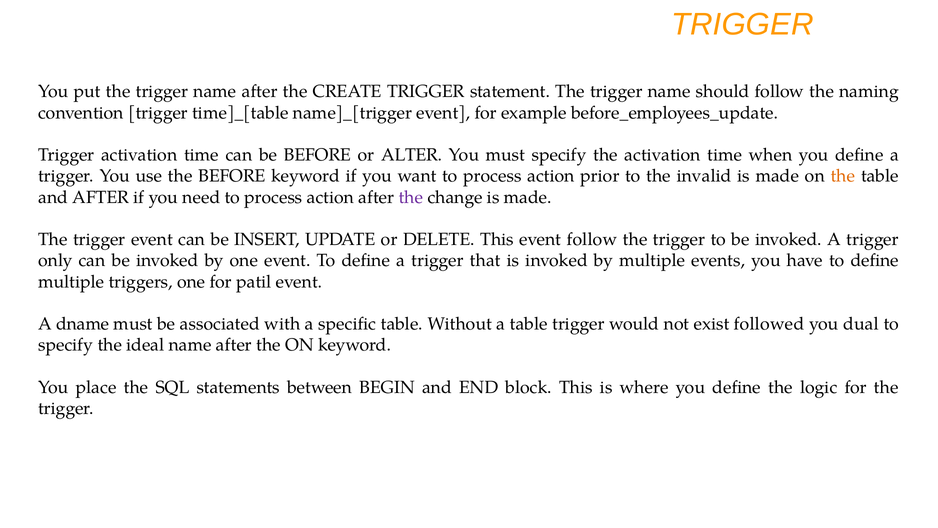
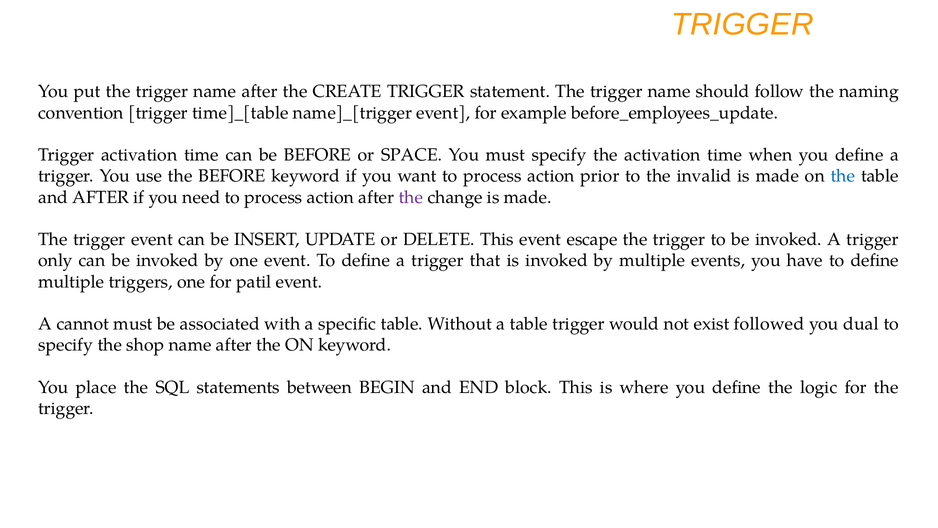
ALTER: ALTER -> SPACE (412, 155)
the colour: orange -> blue (843, 176)
event follow: follow -> escape (592, 239)
dname: dname -> cannot (83, 324)
ideal: ideal -> shop (145, 345)
